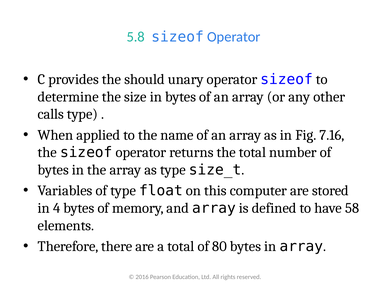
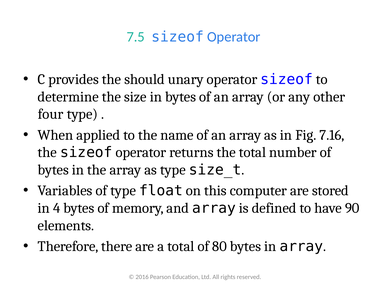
5.8: 5.8 -> 7.5 (136, 37)
calls: calls -> four (51, 114)
58: 58 -> 90 (352, 208)
